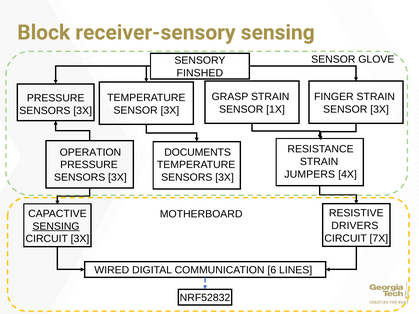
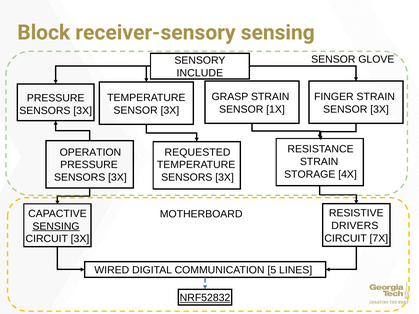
FINSHED: FINSHED -> INCLUDE (200, 73)
DOCUMENTS: DOCUMENTS -> REQUESTED (197, 152)
JUMPERS: JUMPERS -> STORAGE (310, 174)
6: 6 -> 5 (272, 270)
NRF52832 underline: none -> present (205, 298)
